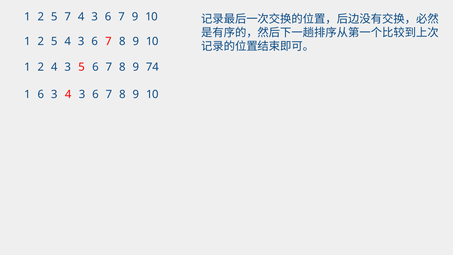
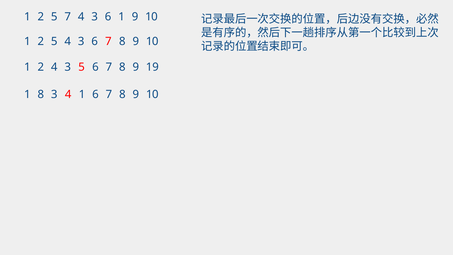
7: 7 -> 1 (121, 17)
74: 74 -> 19 (152, 67)
1 6: 6 -> 8 (41, 94)
3 4 3: 3 -> 1 (82, 94)
